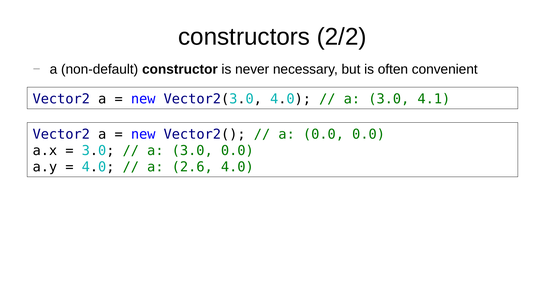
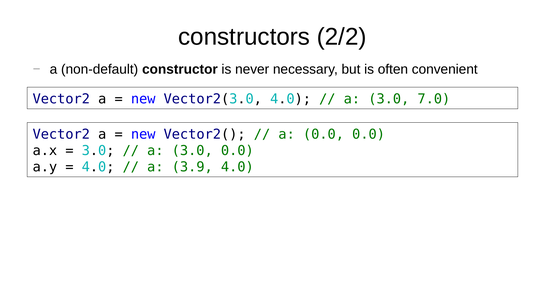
4.1: 4.1 -> 7.0 (434, 99)
2.6: 2.6 -> 3.9 (192, 167)
